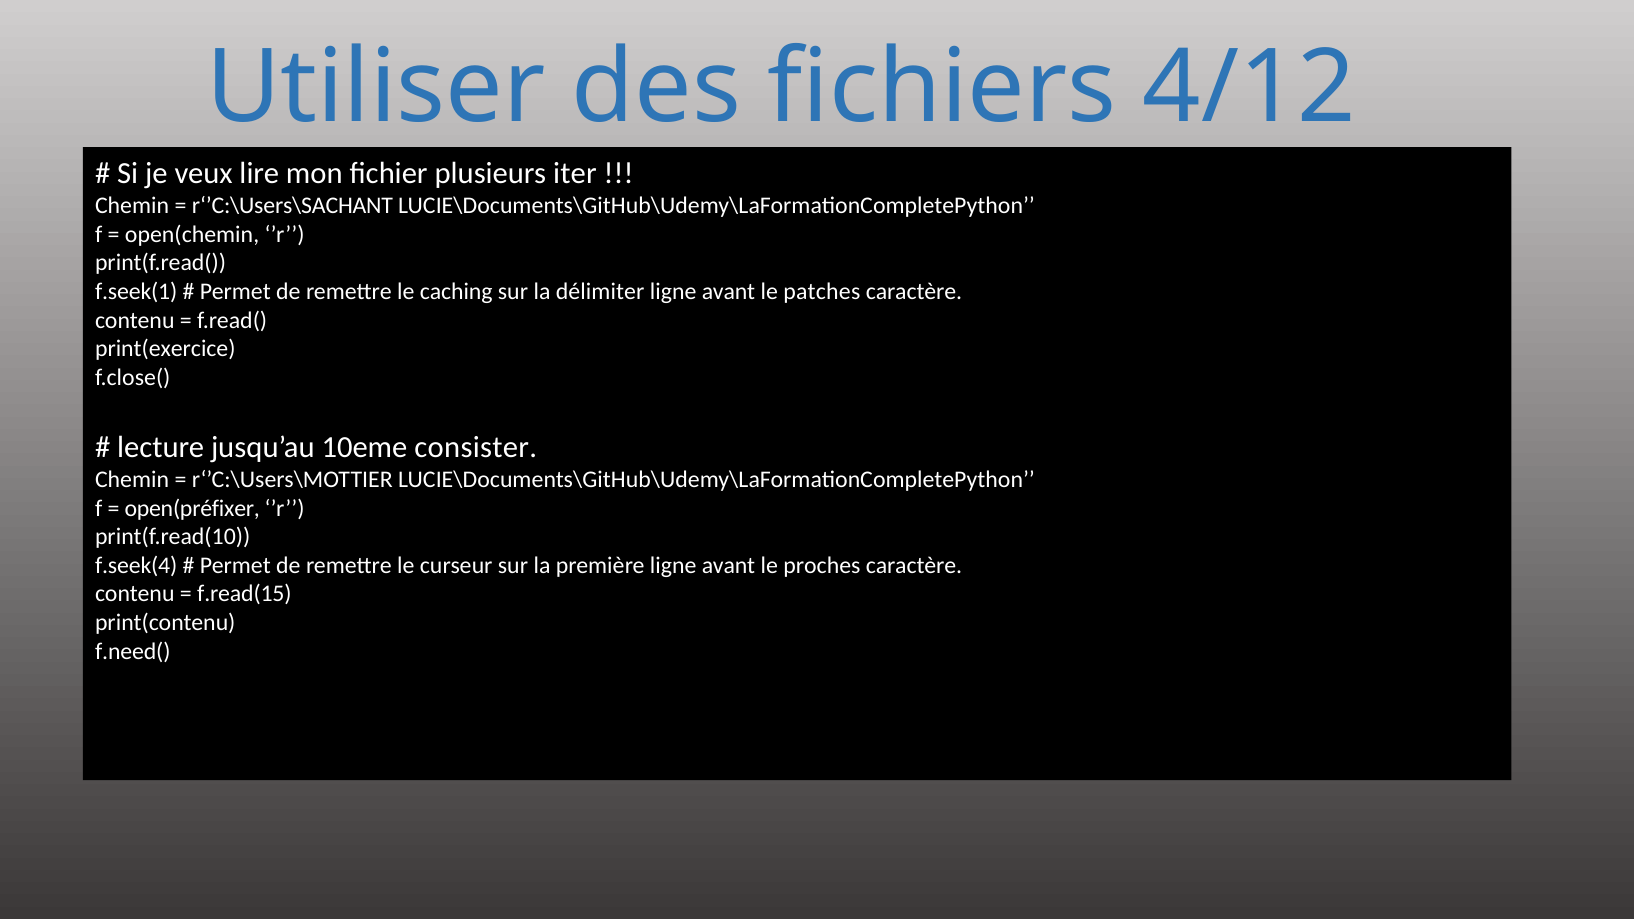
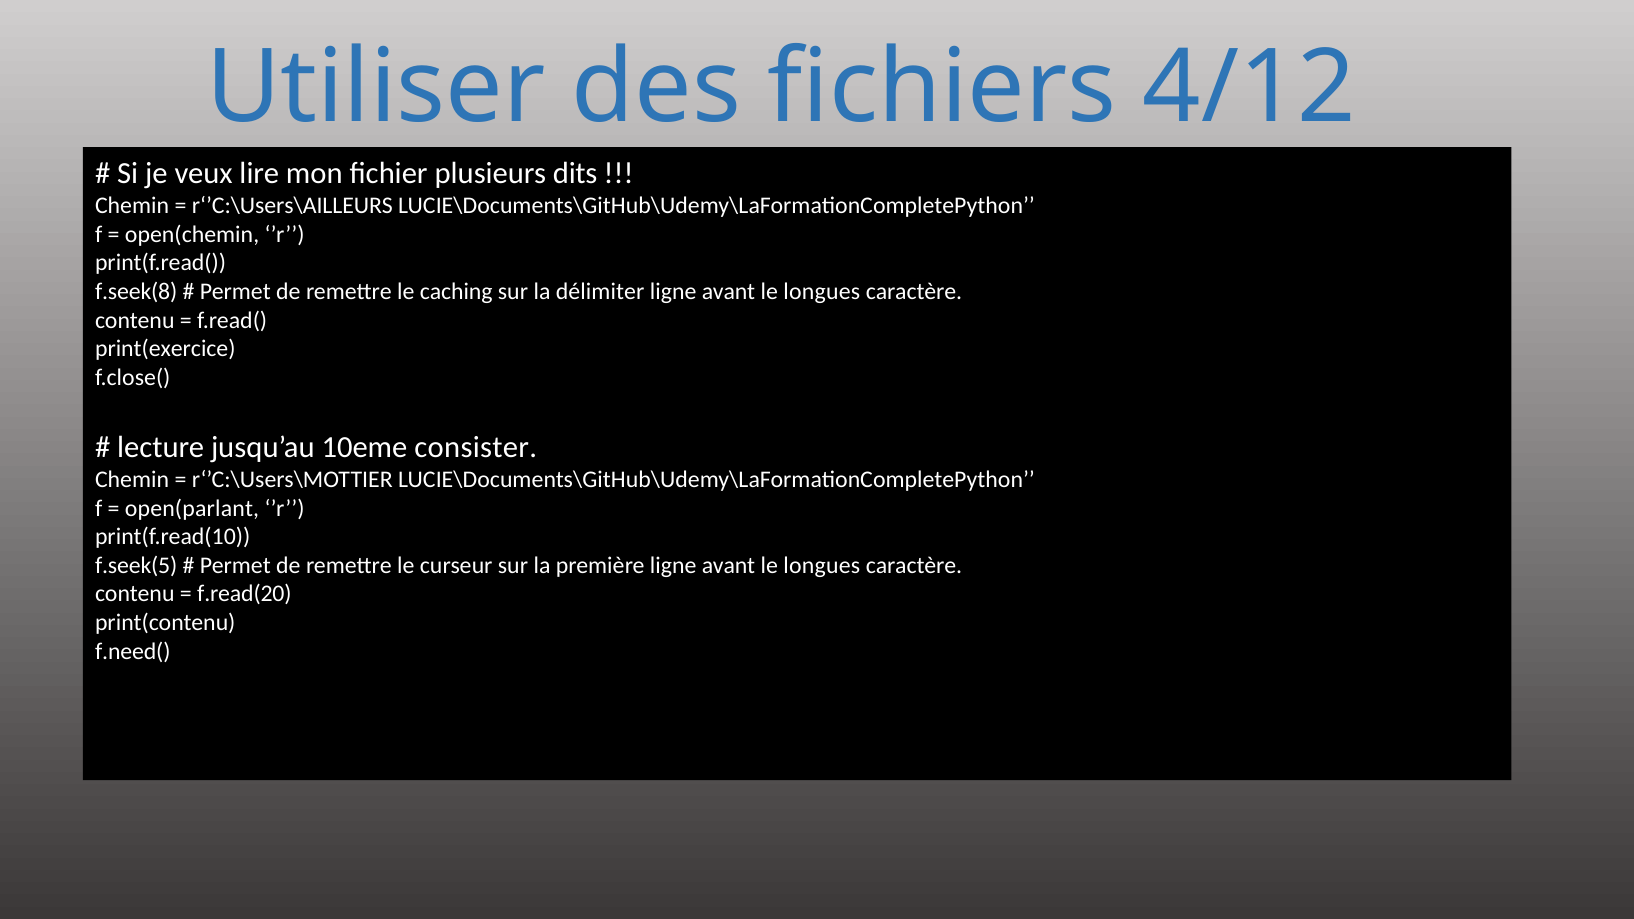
iter: iter -> dits (575, 174)
r‘’C:\Users\SACHANT: r‘’C:\Users\SACHANT -> r‘’C:\Users\AILLEURS (292, 206)
f.seek(1: f.seek(1 -> f.seek(8 (136, 292)
patches: patches -> longues (822, 292)
open(préfixer: open(préfixer -> open(parlant (192, 508)
f.seek(4: f.seek(4 -> f.seek(5 (136, 566)
proches: proches -> longues (822, 566)
f.read(15: f.read(15 -> f.read(20 (244, 594)
